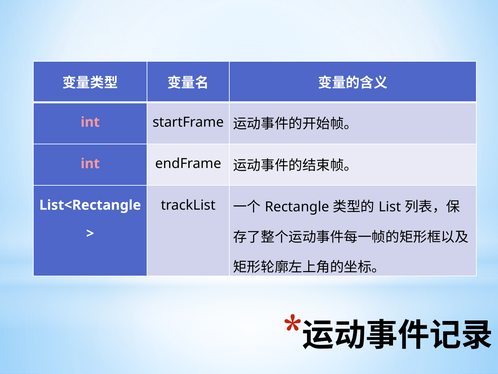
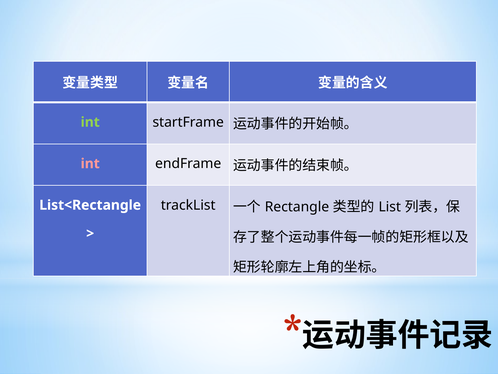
int colour: pink -> light green (90, 122)
